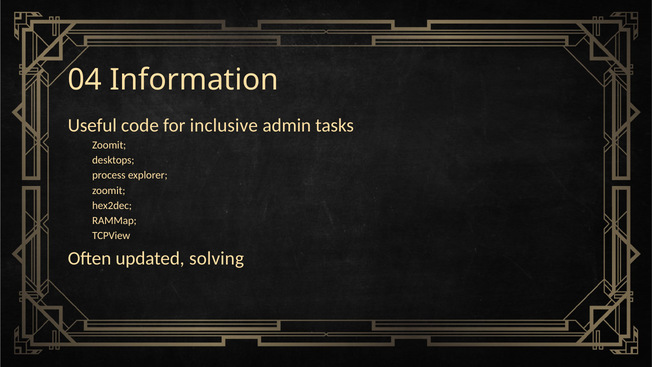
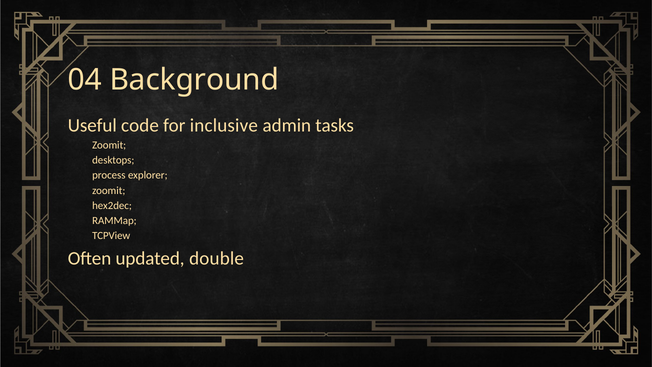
Information: Information -> Background (194, 80)
solving: solving -> double (217, 258)
